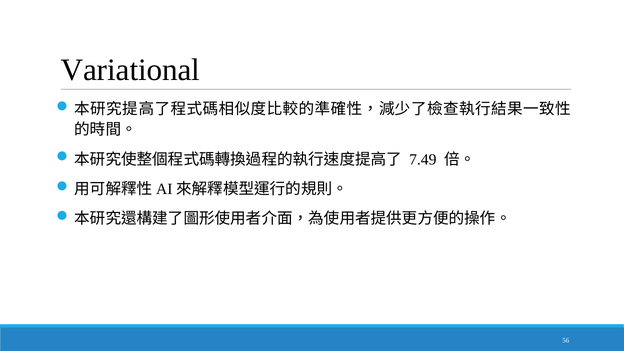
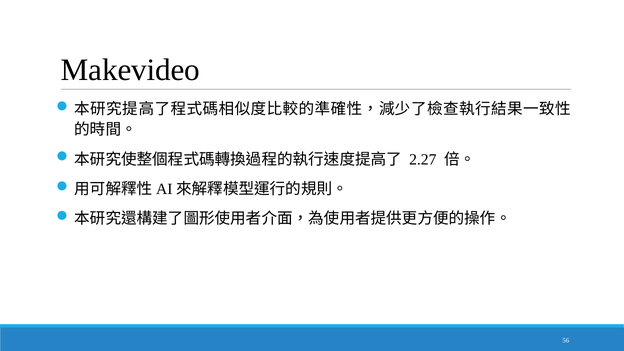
Variational: Variational -> Makevideo (130, 70)
7.49: 7.49 -> 2.27 (423, 159)
